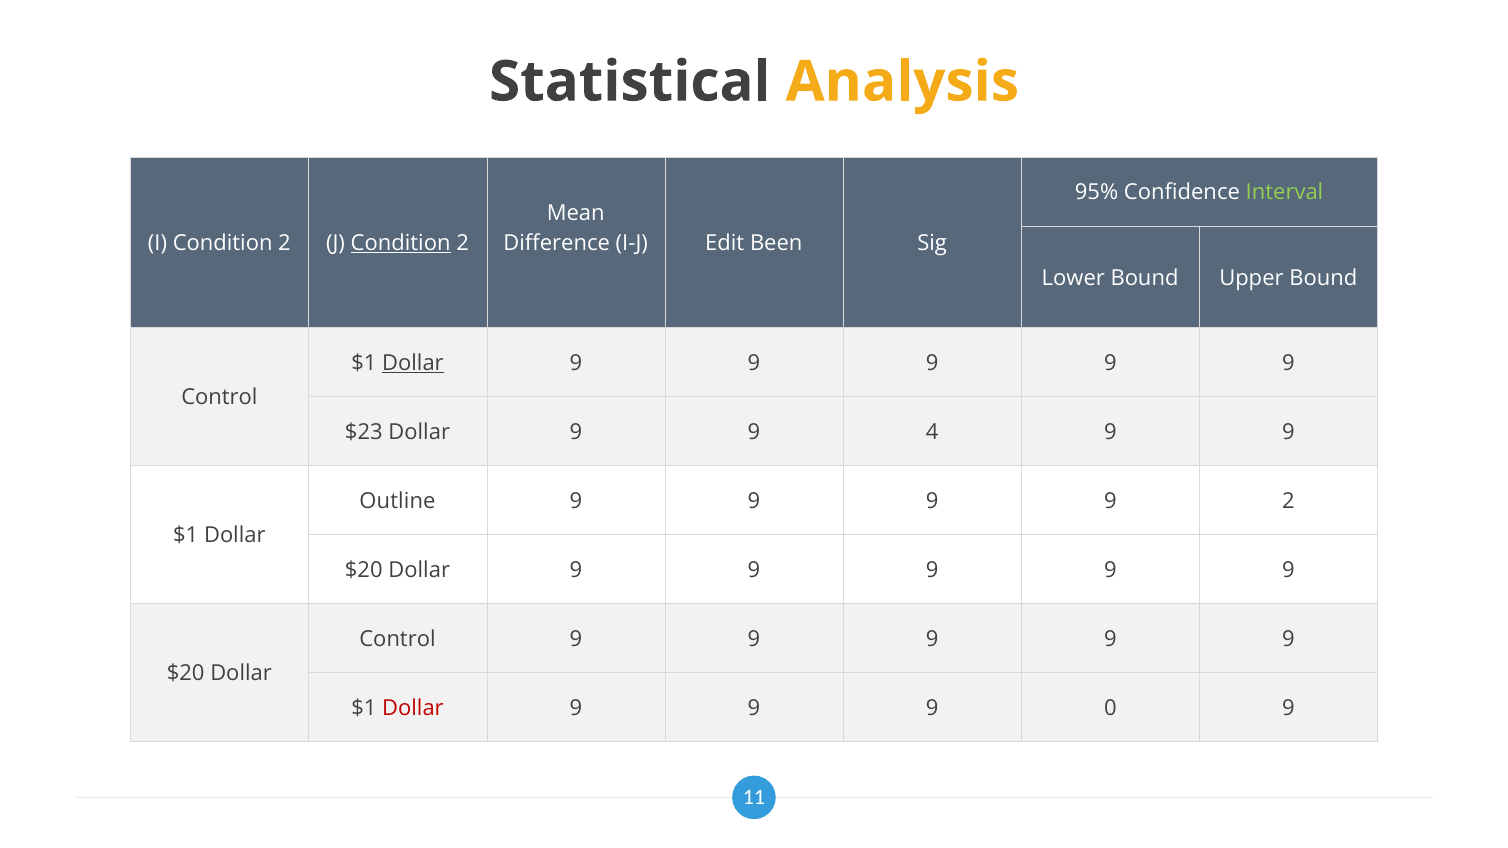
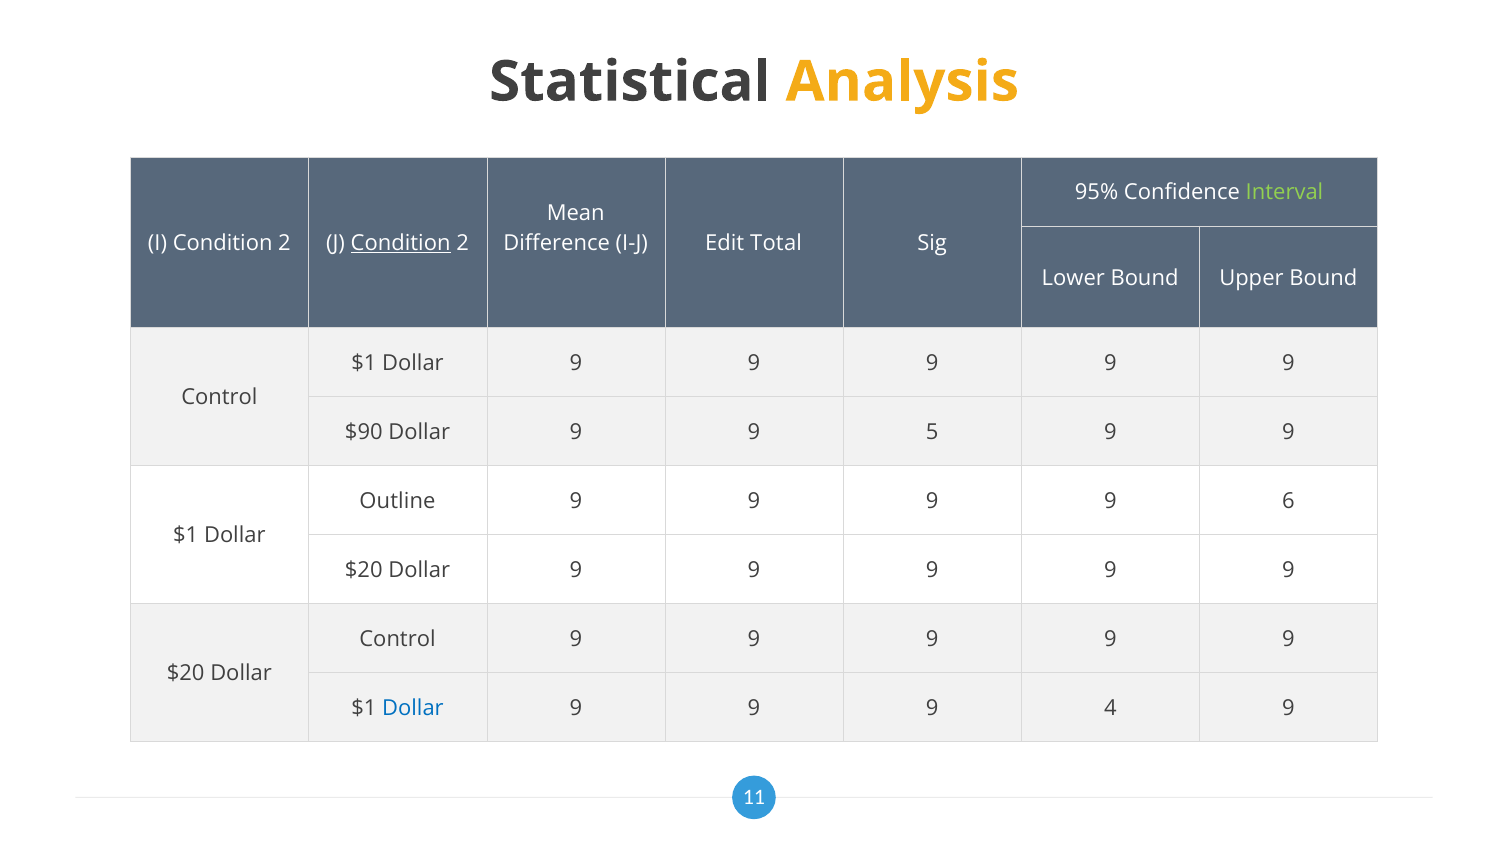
Been: Been -> Total (776, 243)
Dollar underline: present -> none (413, 363)
$23: $23 -> $90 (364, 432)
4: 4 -> 5 (932, 432)
9 2: 2 -> 6 (1288, 501)
Dollar colour: red -> blue (413, 708)
0: 0 -> 4 (1110, 708)
